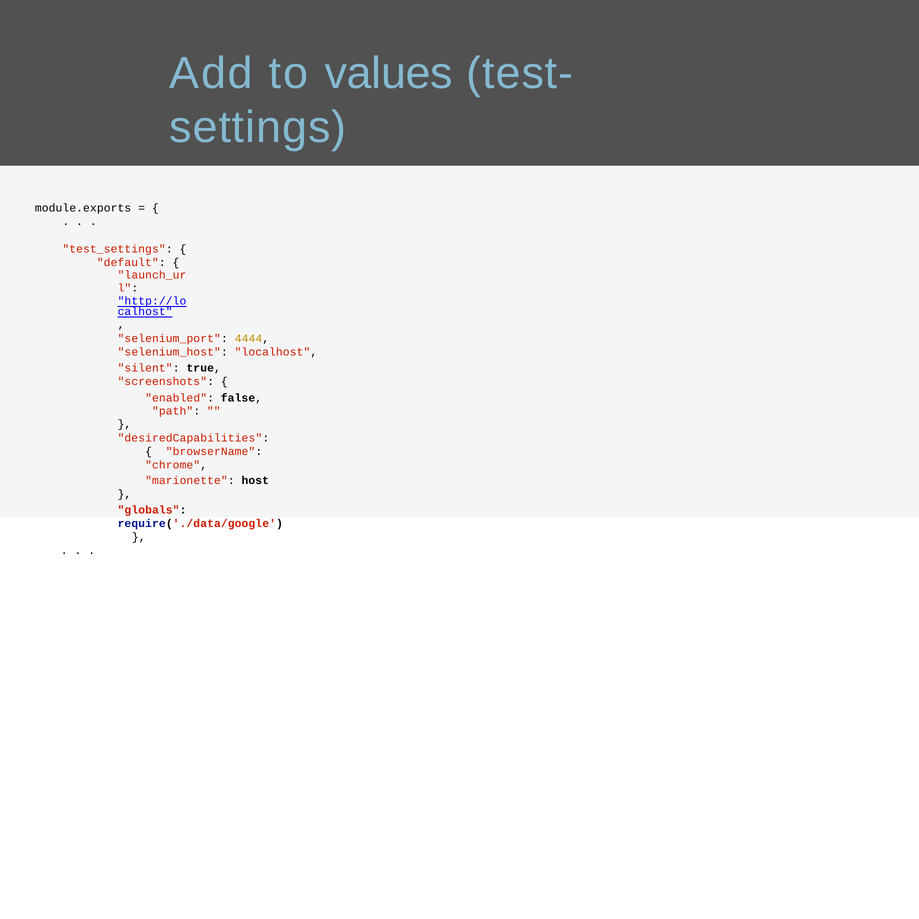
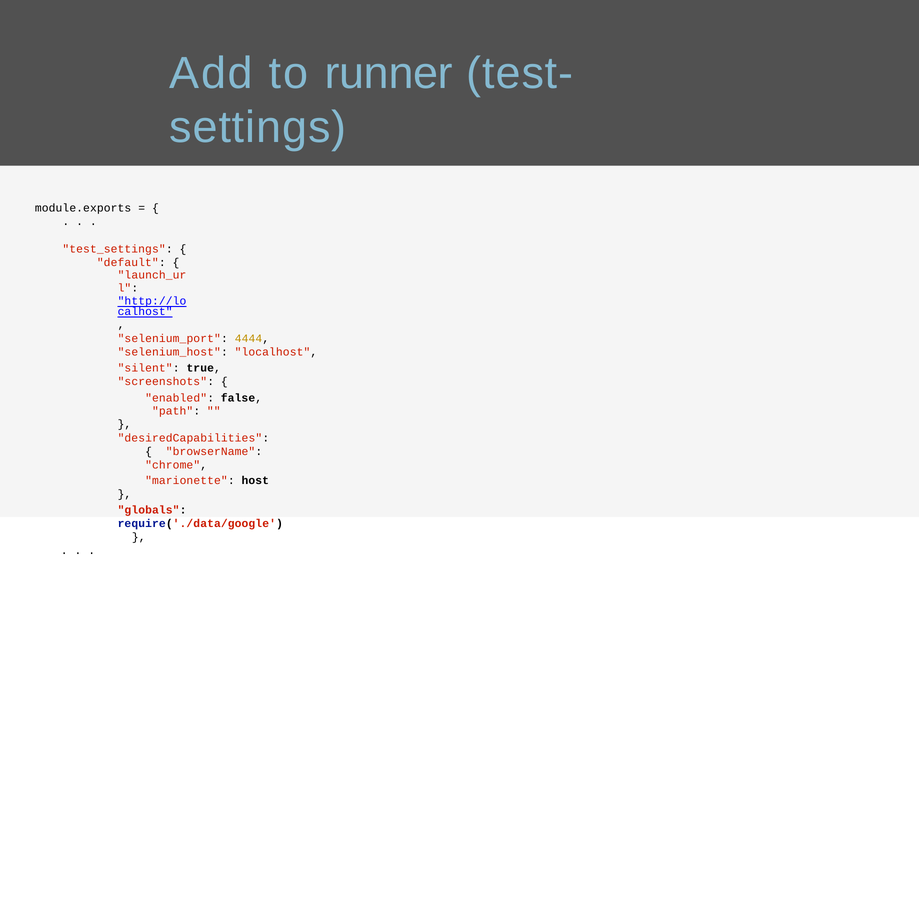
values: values -> runner (389, 73)
